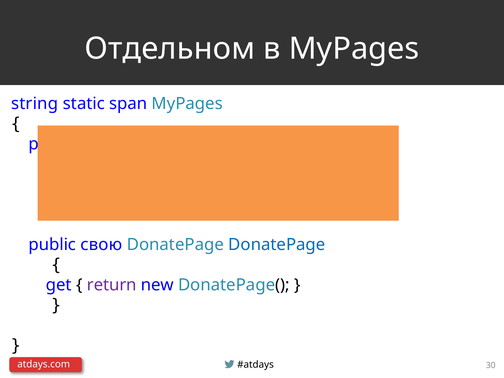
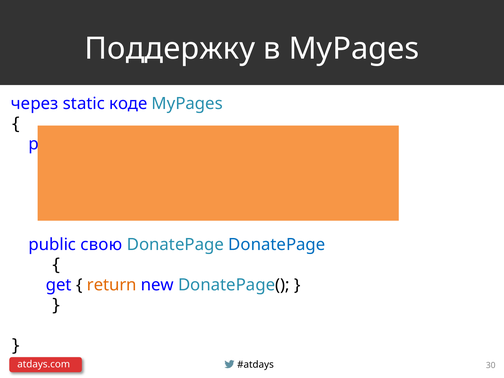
Отдельном: Отдельном -> Поддержку (170, 49)
string: string -> через (35, 104)
span: span -> коде (128, 104)
return colour: purple -> orange (112, 285)
